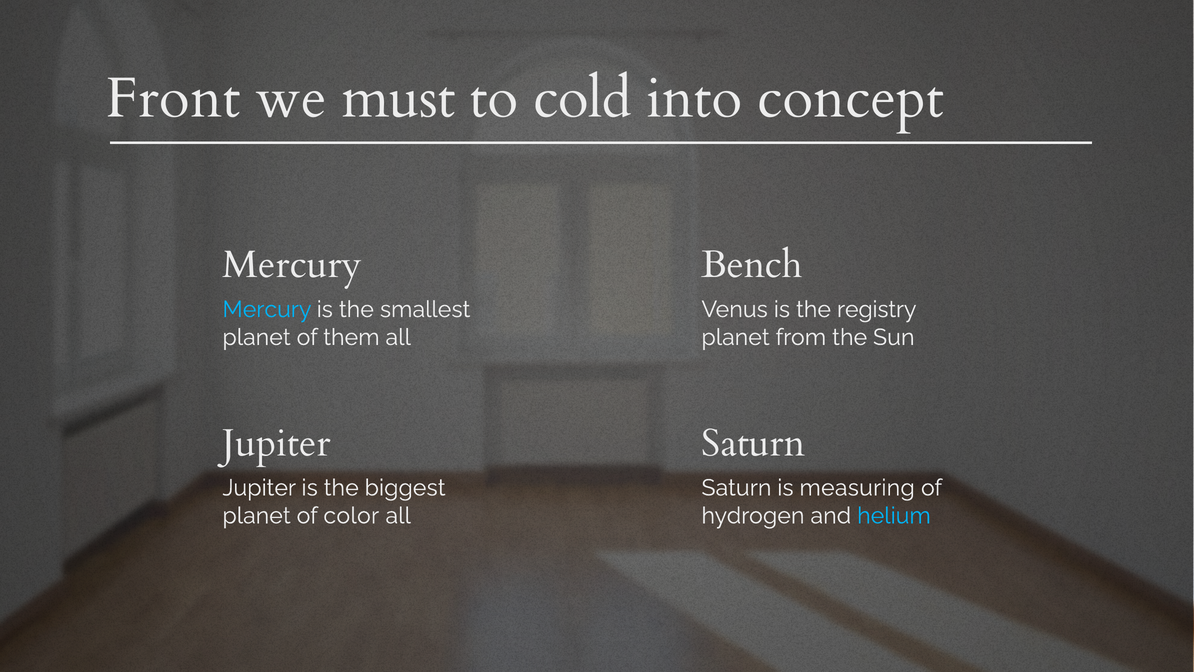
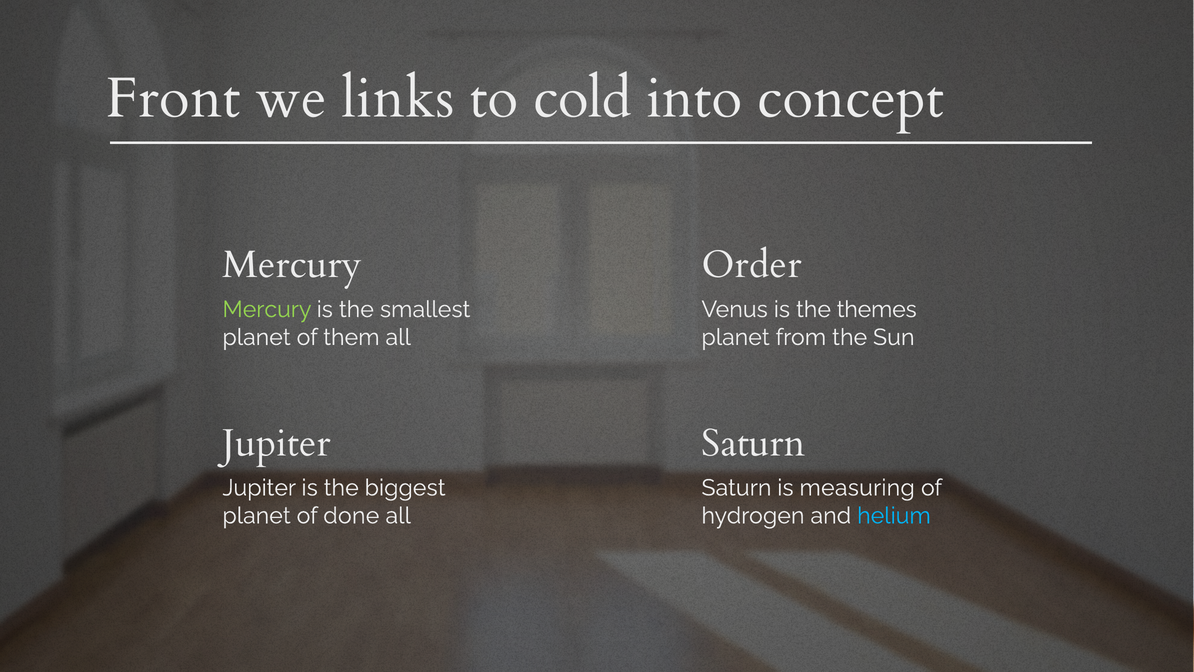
must: must -> links (398, 98)
Bench: Bench -> Order (752, 265)
Mercury colour: light blue -> light green (267, 309)
registry: registry -> themes (877, 309)
color: color -> done (351, 515)
